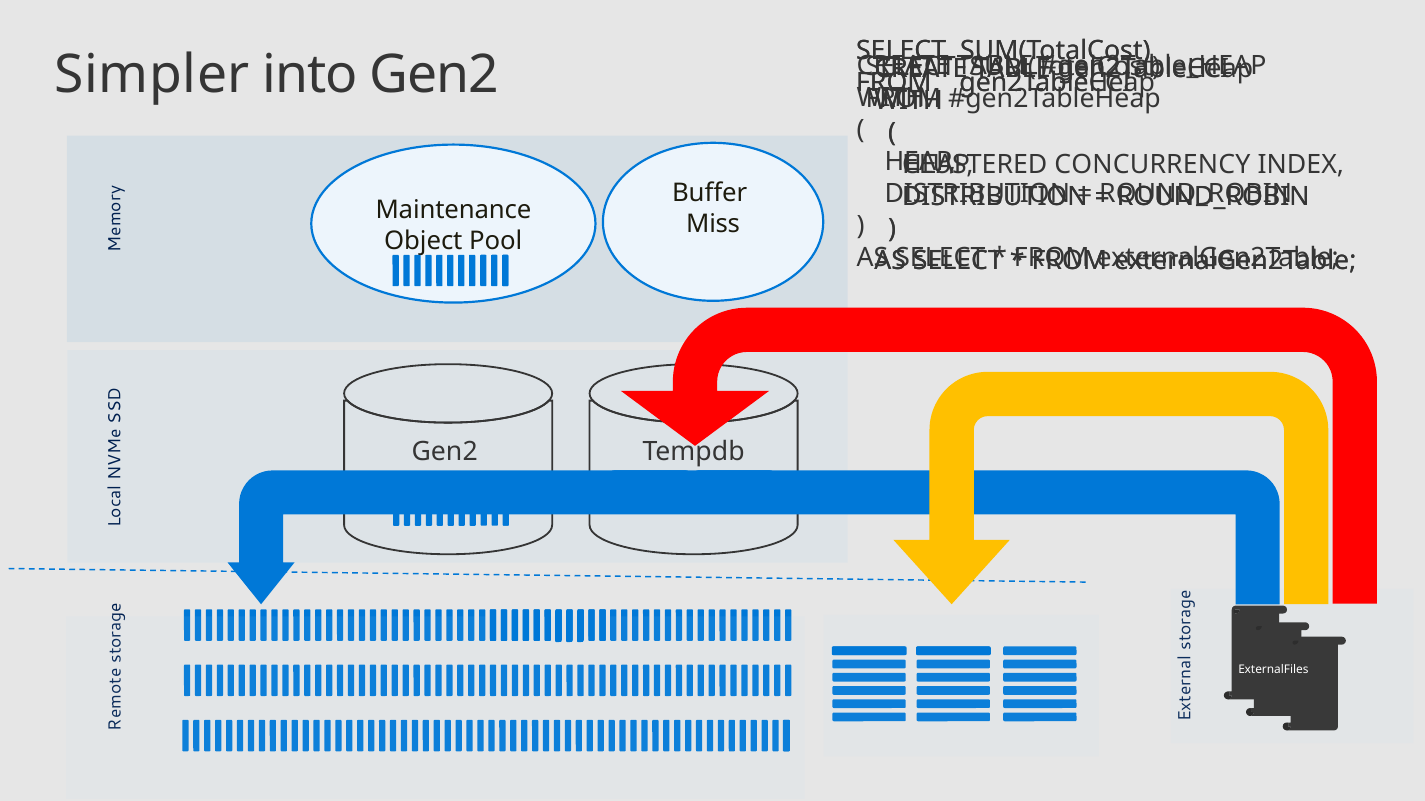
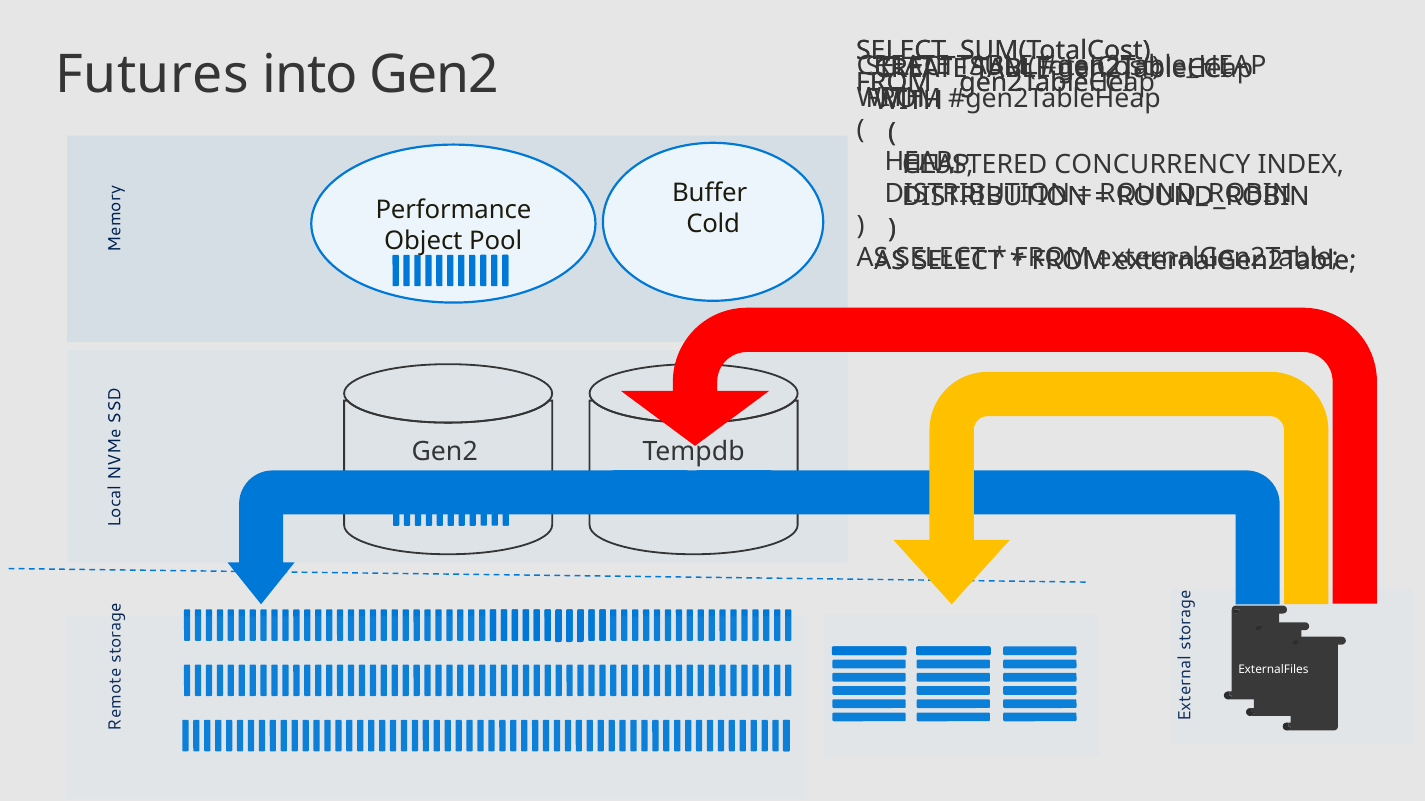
Simpler: Simpler -> Futures (152, 75)
Maintenance: Maintenance -> Performance (453, 210)
Miss: Miss -> Cold (713, 224)
